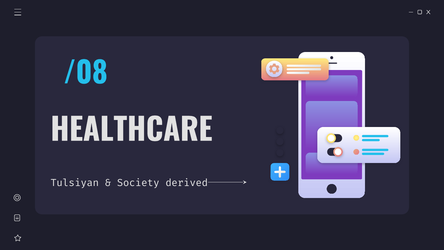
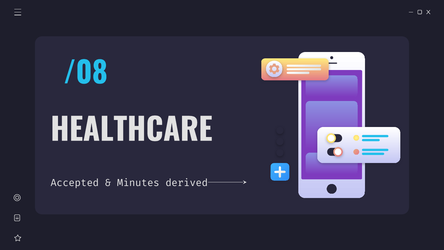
Tulsiyan: Tulsiyan -> Accepted (75, 183)
Society: Society -> Minutes (138, 183)
